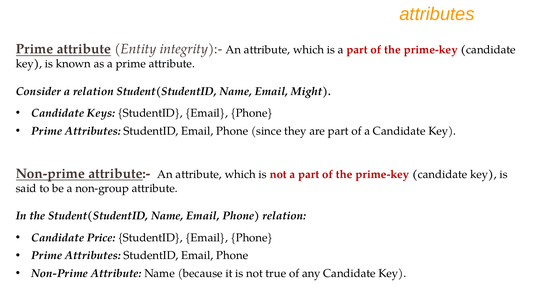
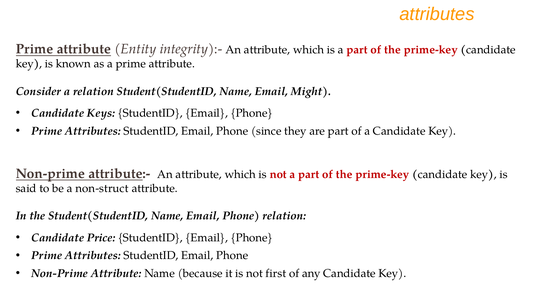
non-group: non-group -> non-struct (102, 188)
true: true -> first (276, 273)
